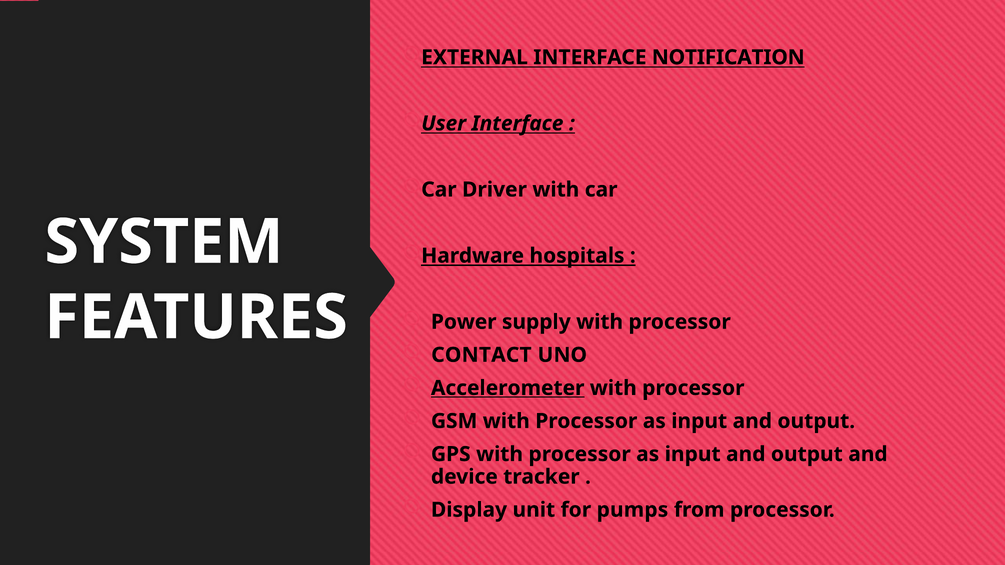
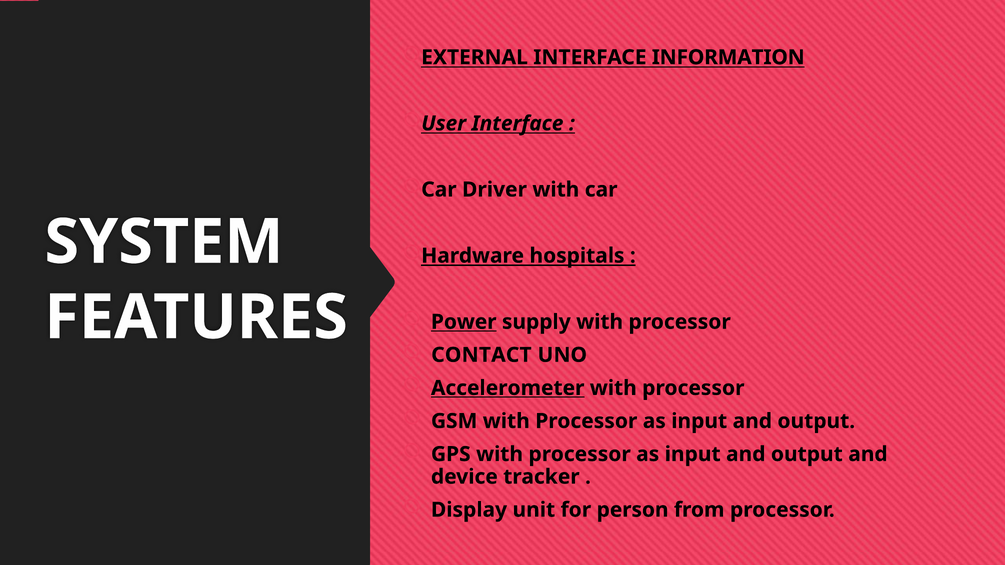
NOTIFICATION: NOTIFICATION -> INFORMATION (728, 57)
Power underline: none -> present (464, 322)
pumps: pumps -> person (633, 510)
